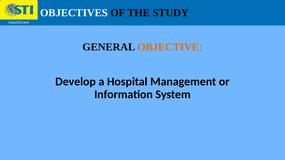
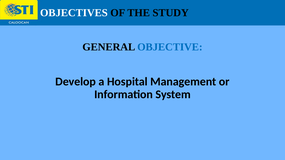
OBJECTIVE colour: orange -> blue (170, 47)
